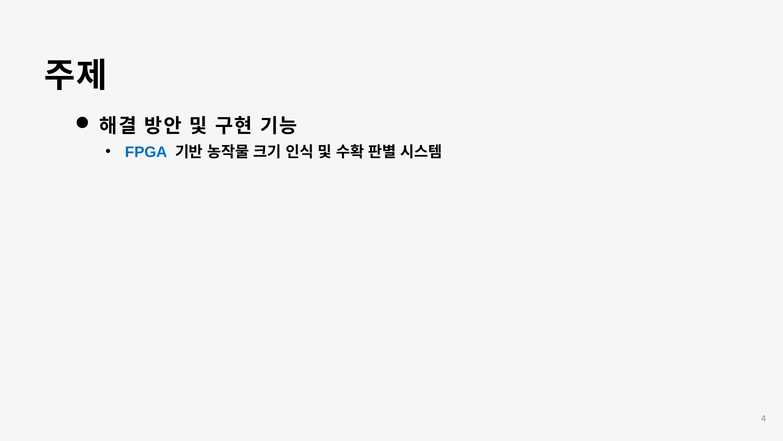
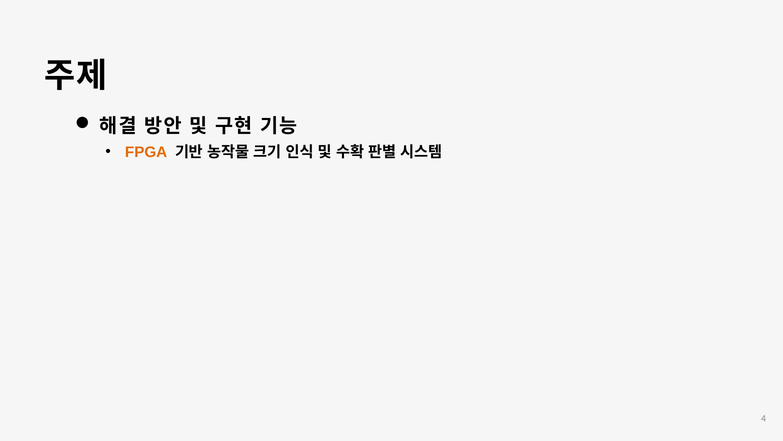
FPGA colour: blue -> orange (146, 152)
